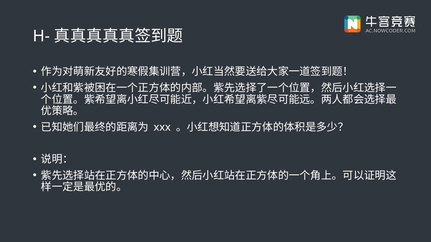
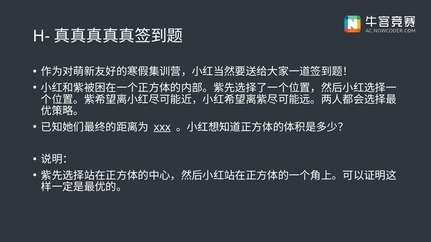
xxx underline: none -> present (162, 127)
